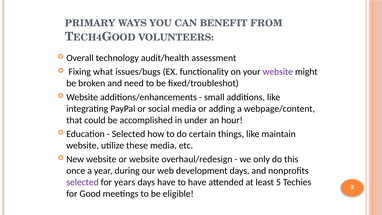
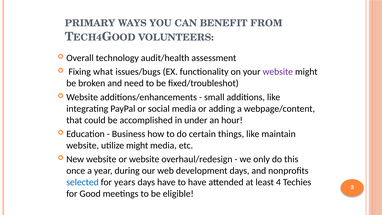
Selected: Selected -> Business (129, 134)
utilize these: these -> might (137, 145)
selected colour: purple -> blue (82, 182)
5: 5 -> 4 (278, 182)
